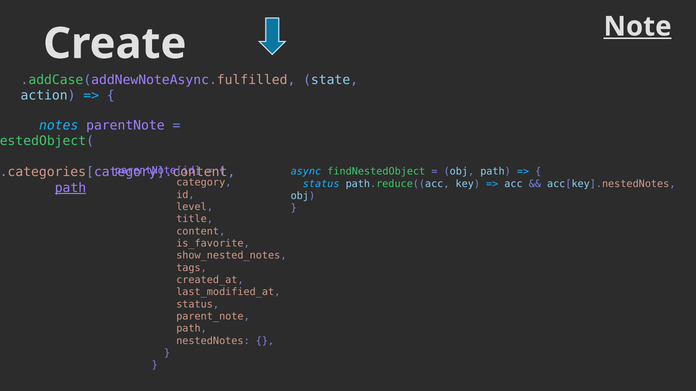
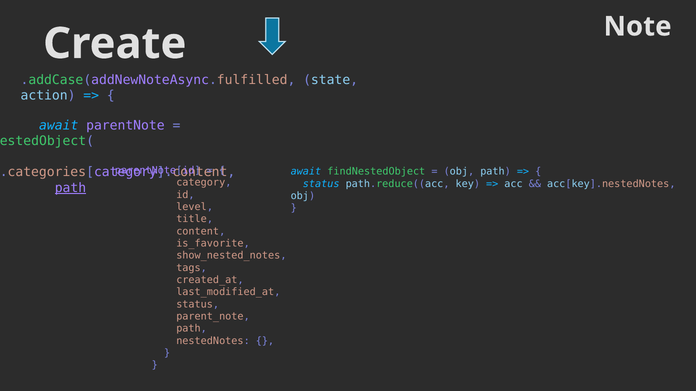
Note underline: present -> none (638, 26)
notes: notes -> await (59, 125)
async: async -> await (306, 172)
